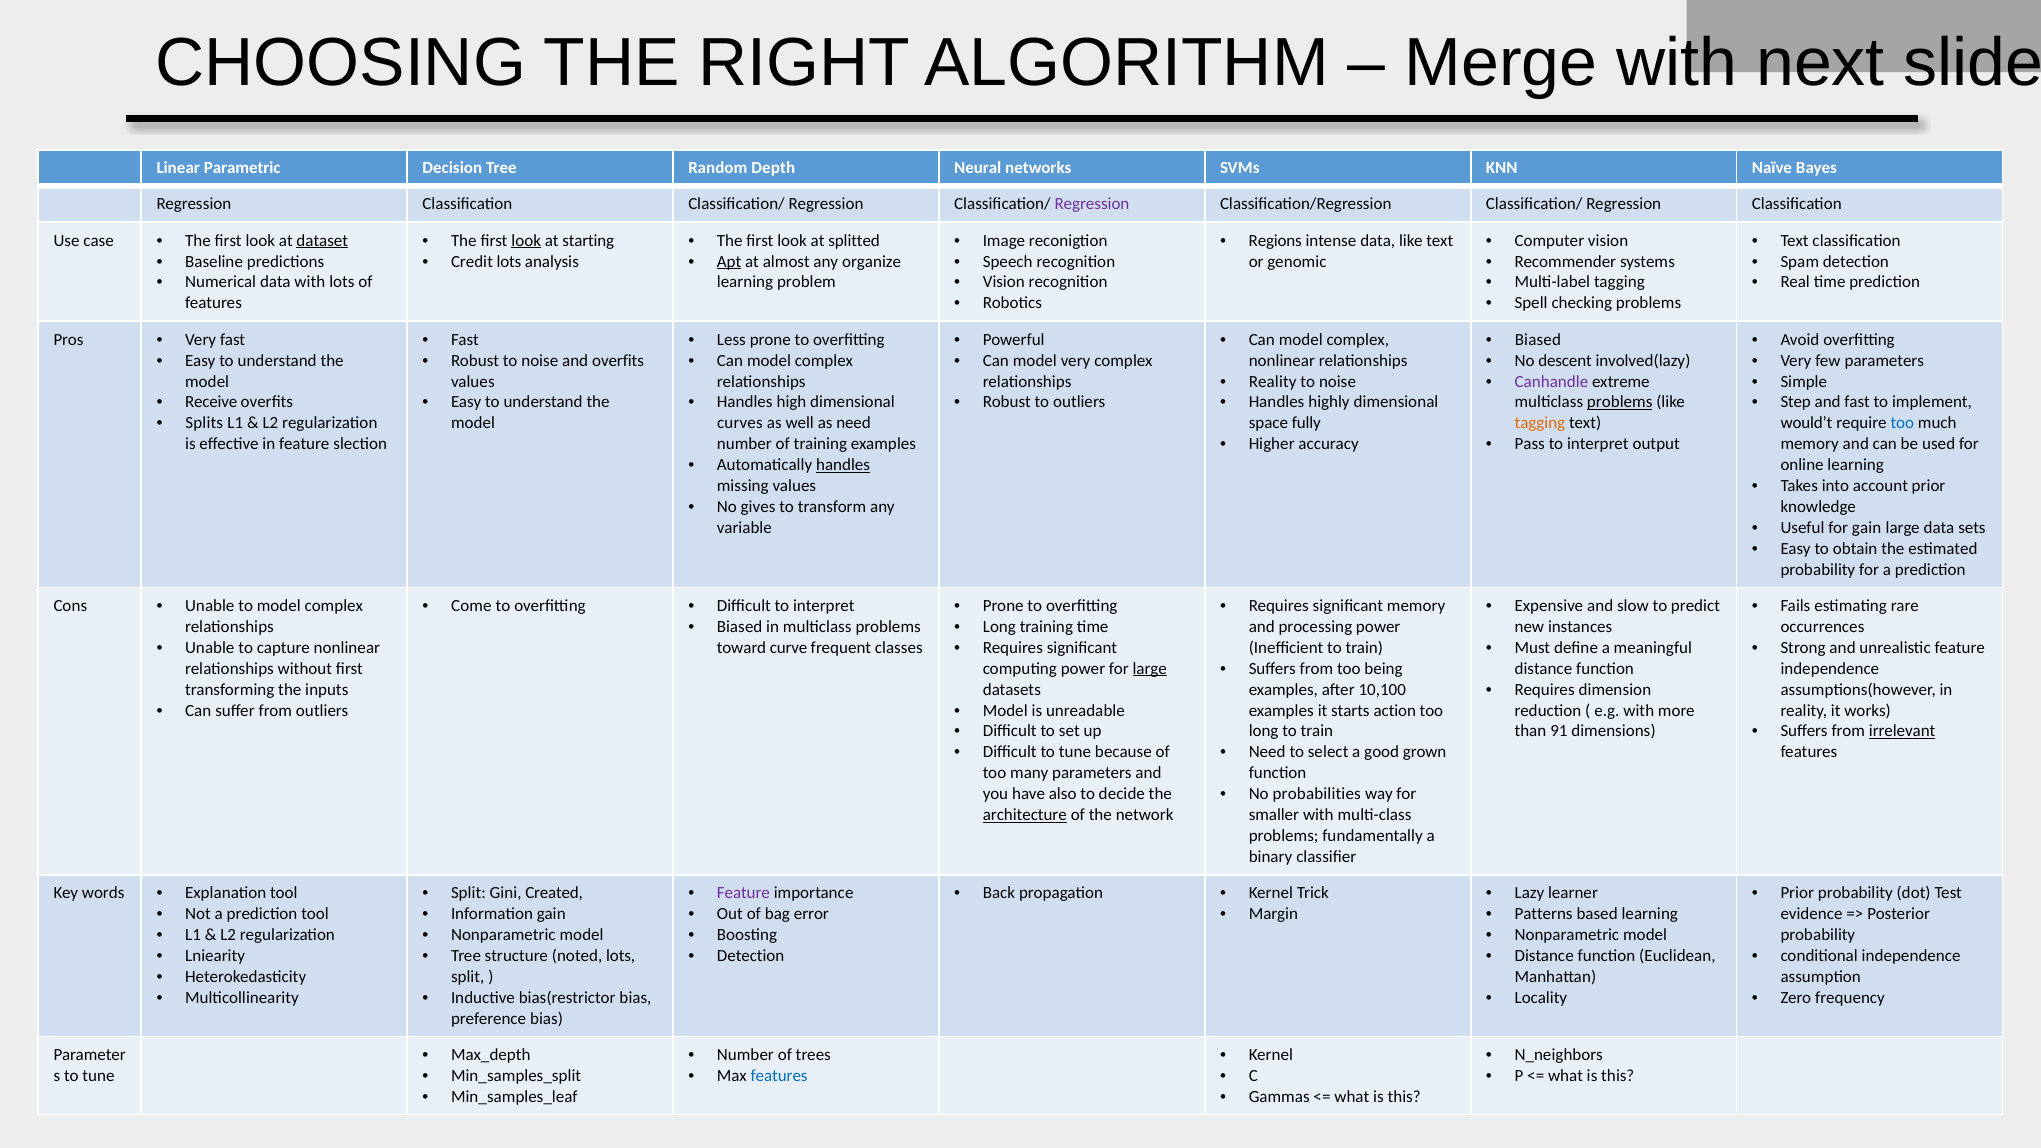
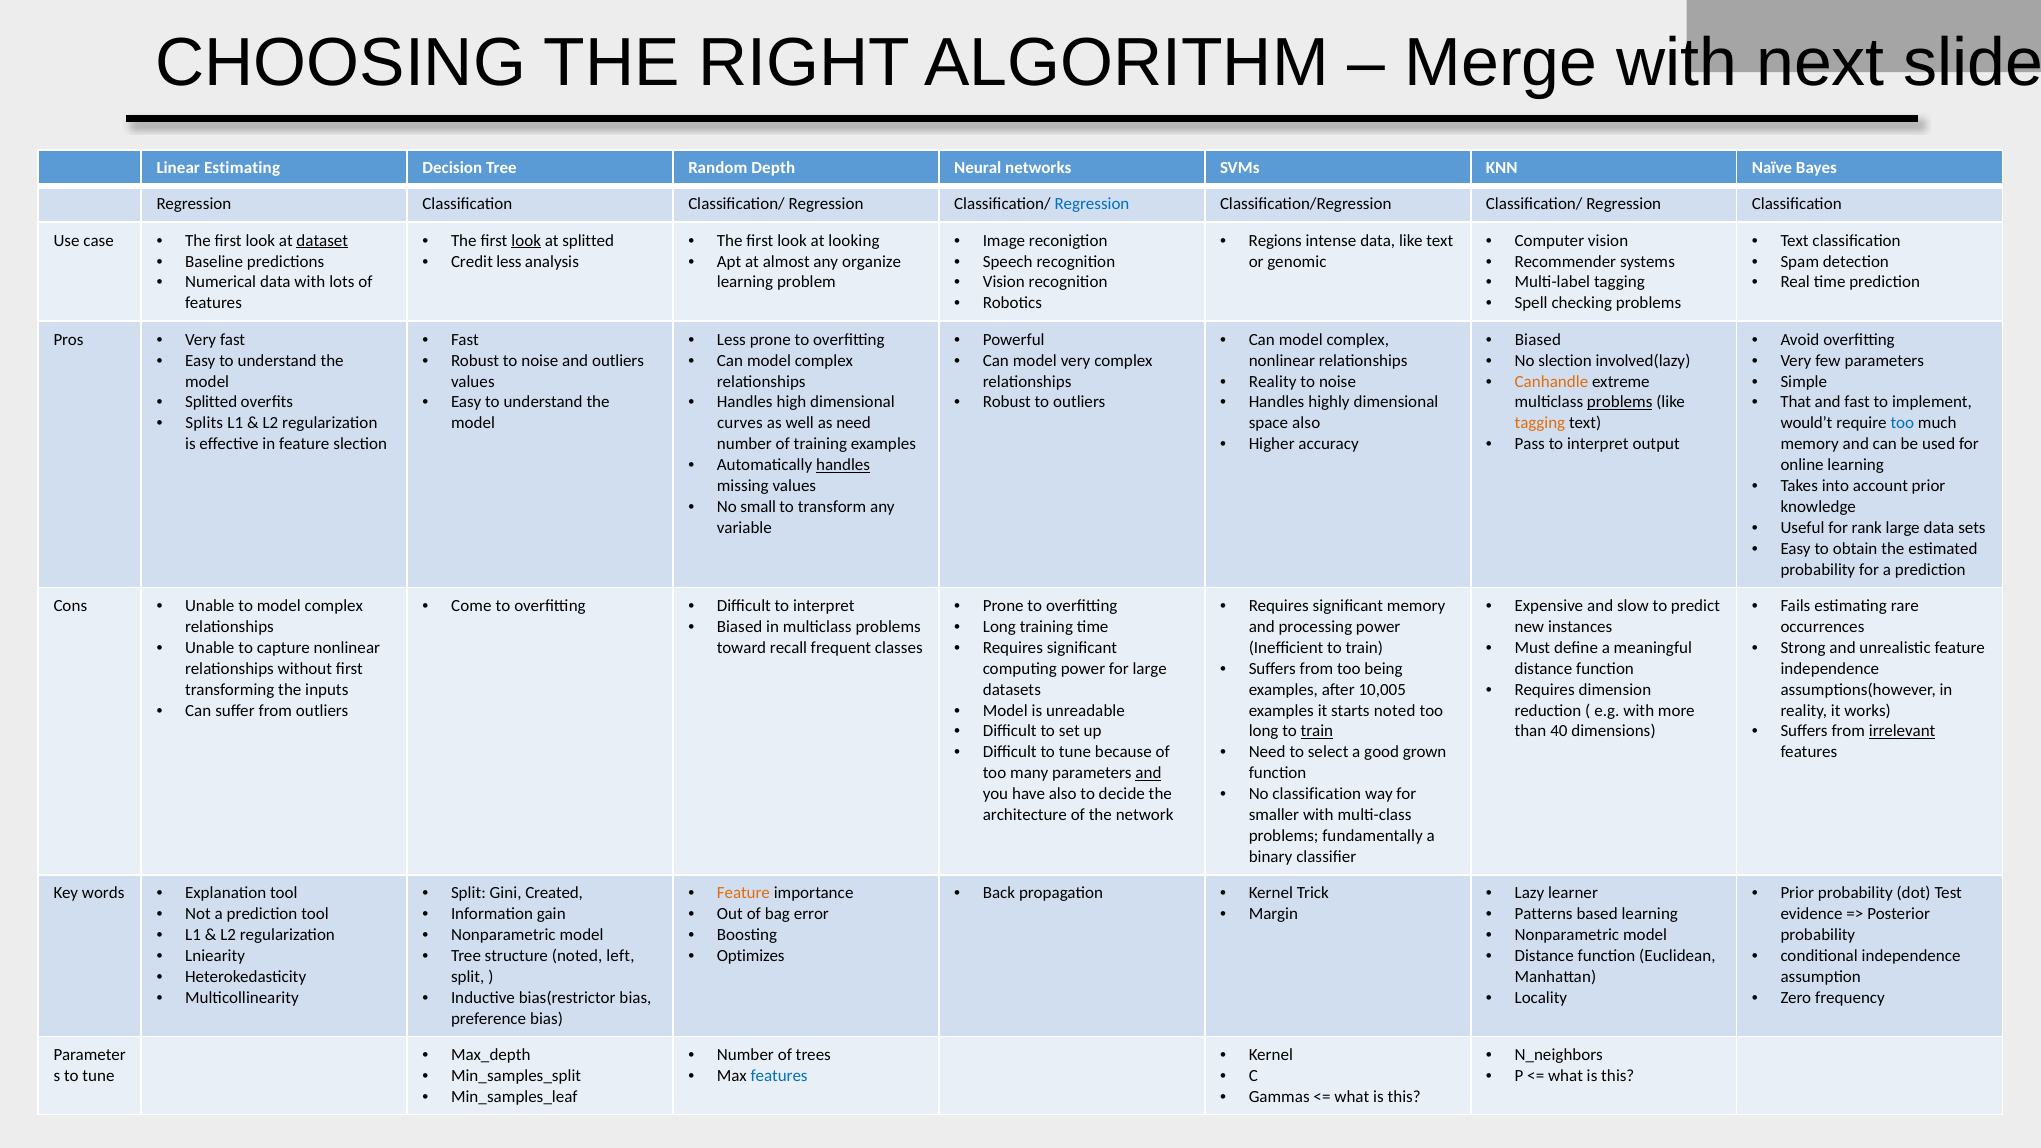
Linear Parametric: Parametric -> Estimating (242, 168)
Regression colour: purple -> blue (1092, 204)
at starting: starting -> splitted (588, 241)
splitted: splitted -> looking (854, 241)
Credit lots: lots -> less (509, 261)
Apt underline: present -> none (729, 261)
and overfits: overfits -> outliers (618, 361)
No descent: descent -> slection (1565, 361)
Canhandle colour: purple -> orange (1551, 381)
Receive: Receive -> Splitted (211, 402)
Step: Step -> That (1796, 402)
space fully: fully -> also (1306, 423)
gives: gives -> small (758, 507)
for gain: gain -> rank (1867, 528)
curve: curve -> recall (788, 648)
large underline: present -> none (1150, 669)
10,100: 10,100 -> 10,005 (1382, 690)
starts action: action -> noted (1395, 710)
train underline: none -> present (1317, 731)
91: 91 -> 40 (1559, 731)
and underline: none -> present (1148, 773)
No probabilities: probabilities -> classification (1317, 794)
architecture underline: present -> none (1025, 815)
Feature colour: purple -> orange (743, 893)
noted lots: lots -> left (620, 956)
Detection: Detection -> Optimizes (751, 956)
